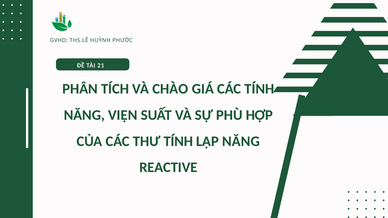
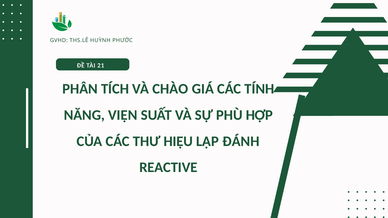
THƯ TÍNH: TÍNH -> HIỆU (178, 141)
LẬP NĂNG: NĂNG -> ĐÁNH (241, 141)
